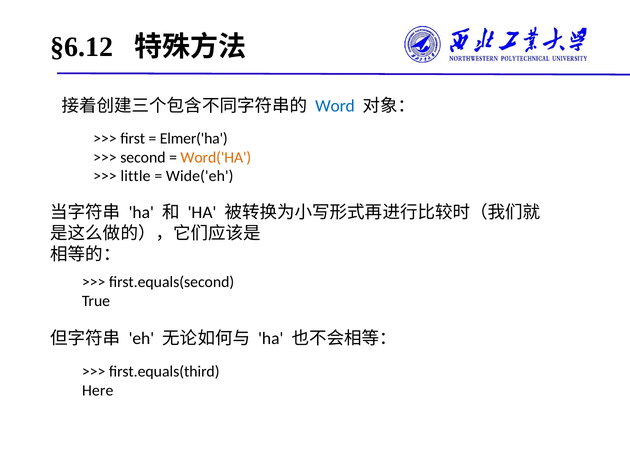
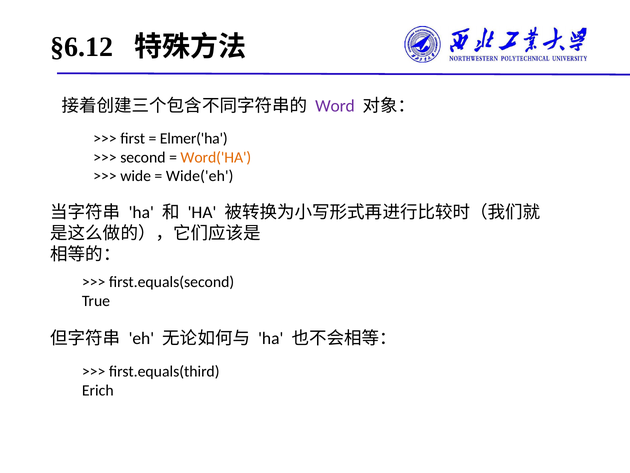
Word colour: blue -> purple (335, 106)
little: little -> wide (136, 176)
Here: Here -> Erich (98, 390)
